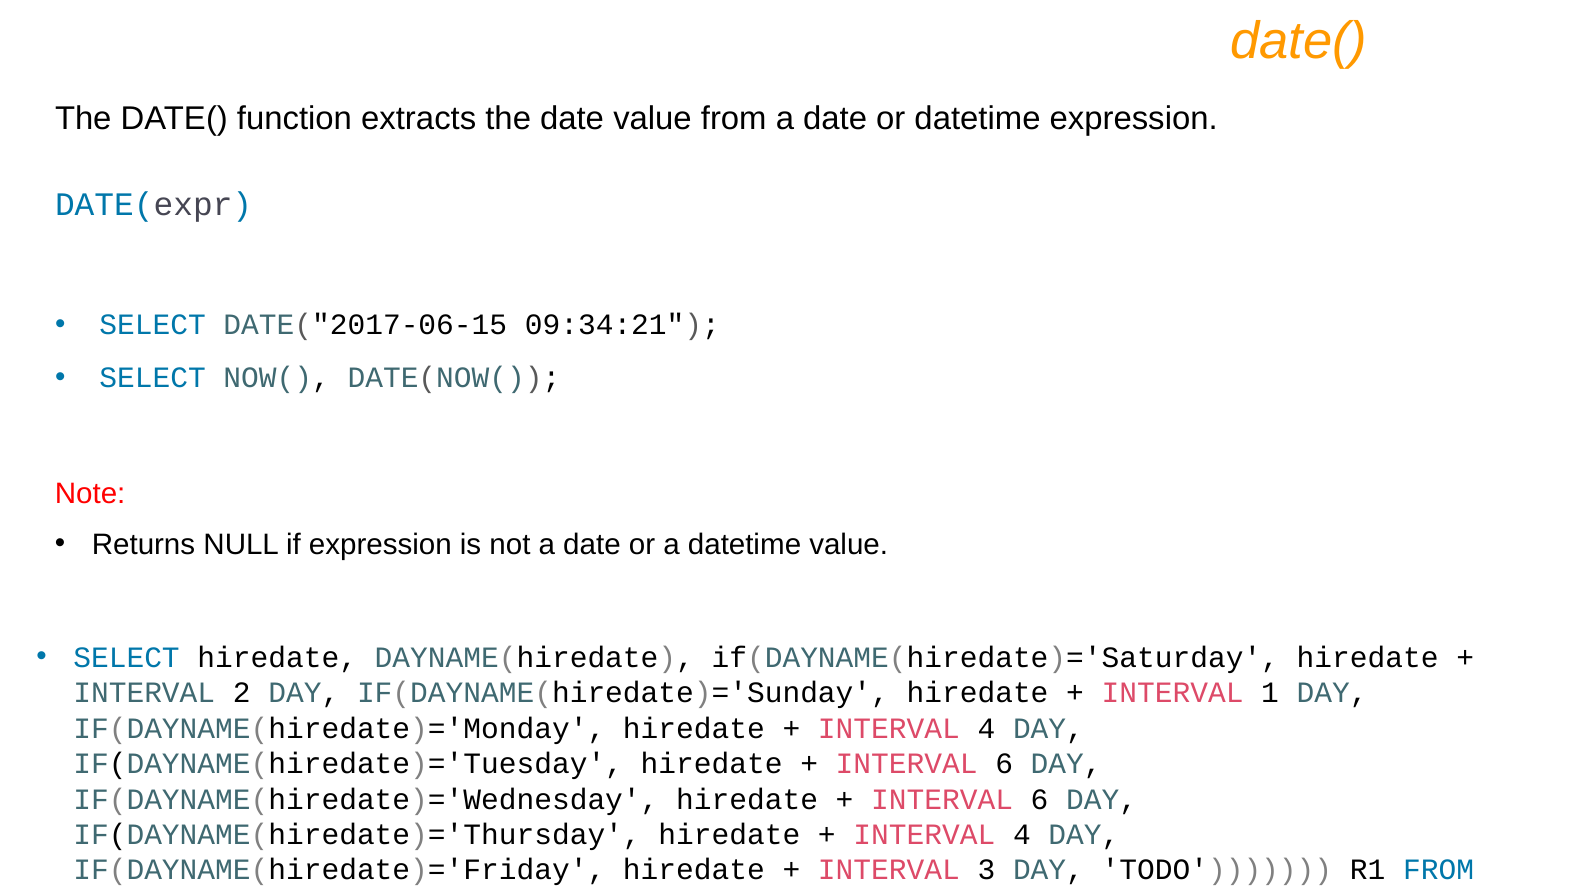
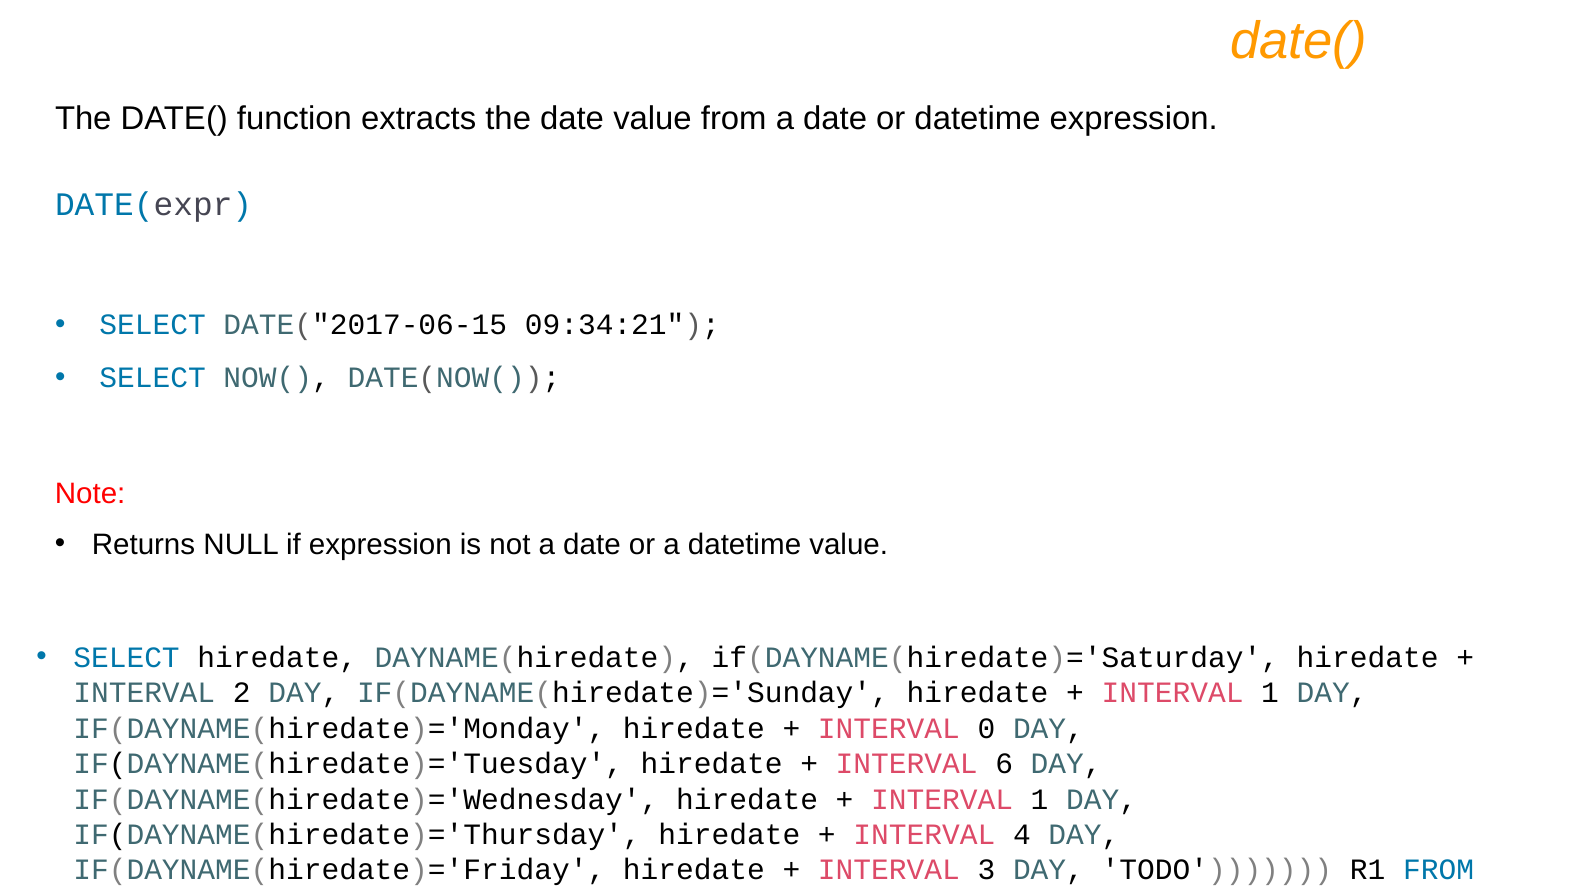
4: 4 -> 0 (986, 729)
6: 6 -> 1 (1040, 800)
